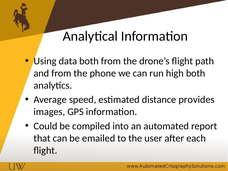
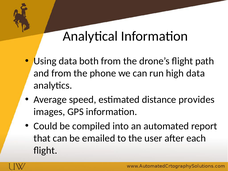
high both: both -> data (196, 73)
